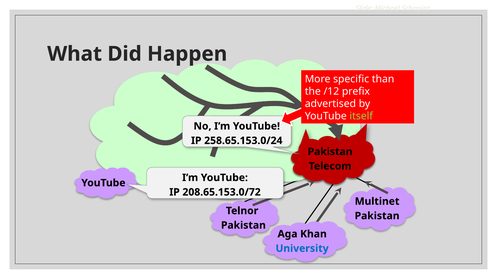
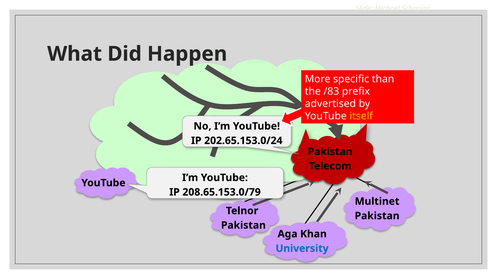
/12: /12 -> /83 (331, 92)
itself colour: light green -> yellow (361, 116)
258.65.153.0/24: 258.65.153.0/24 -> 202.65.153.0/24 (243, 141)
208.65.153.0/72: 208.65.153.0/72 -> 208.65.153.0/79 (222, 193)
